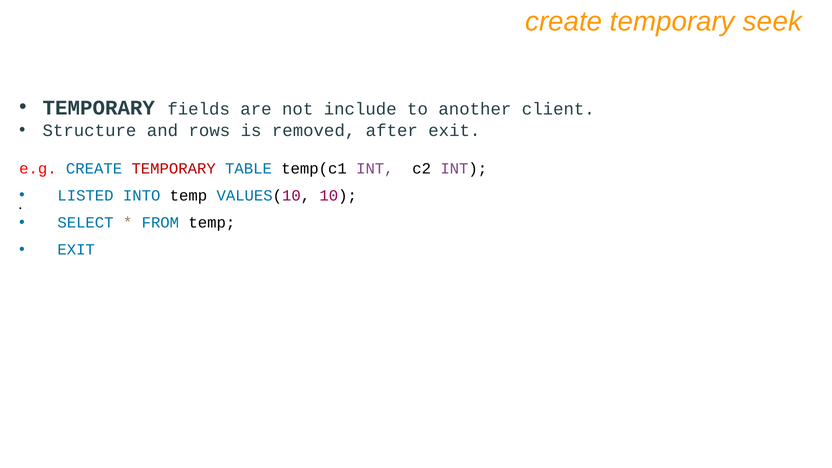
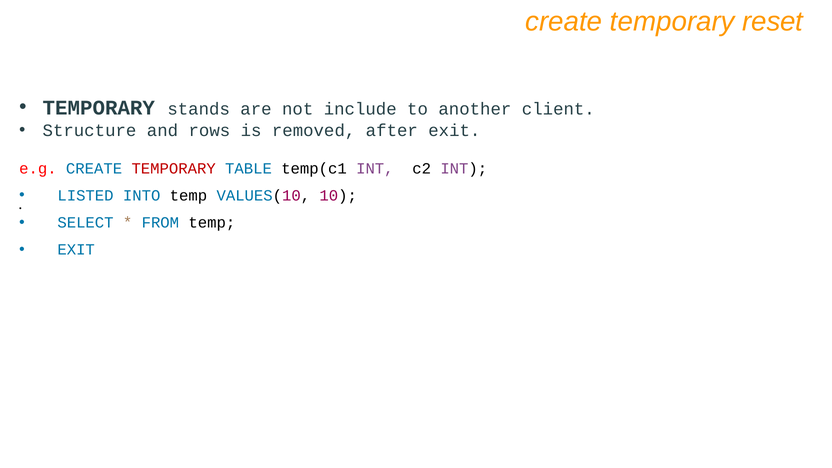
seek: seek -> reset (773, 22)
fields: fields -> stands (199, 109)
